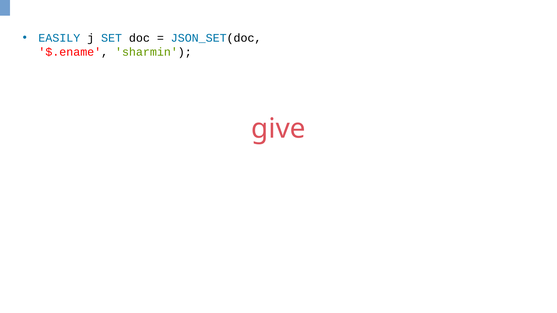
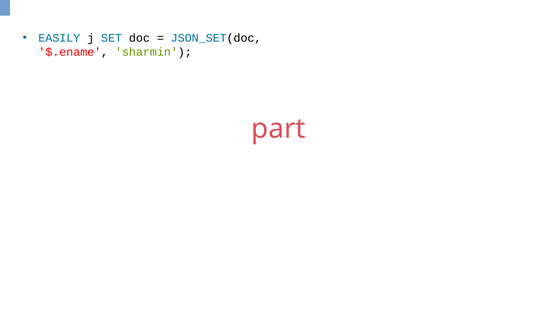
give: give -> part (278, 129)
